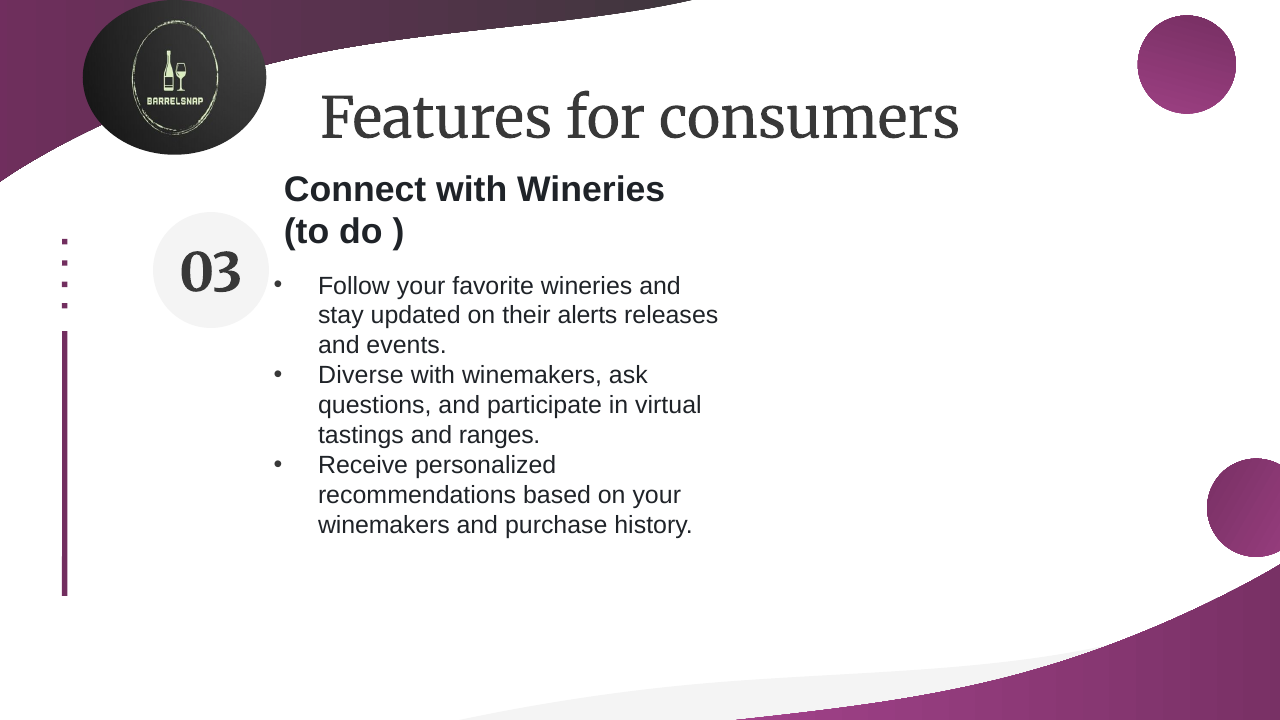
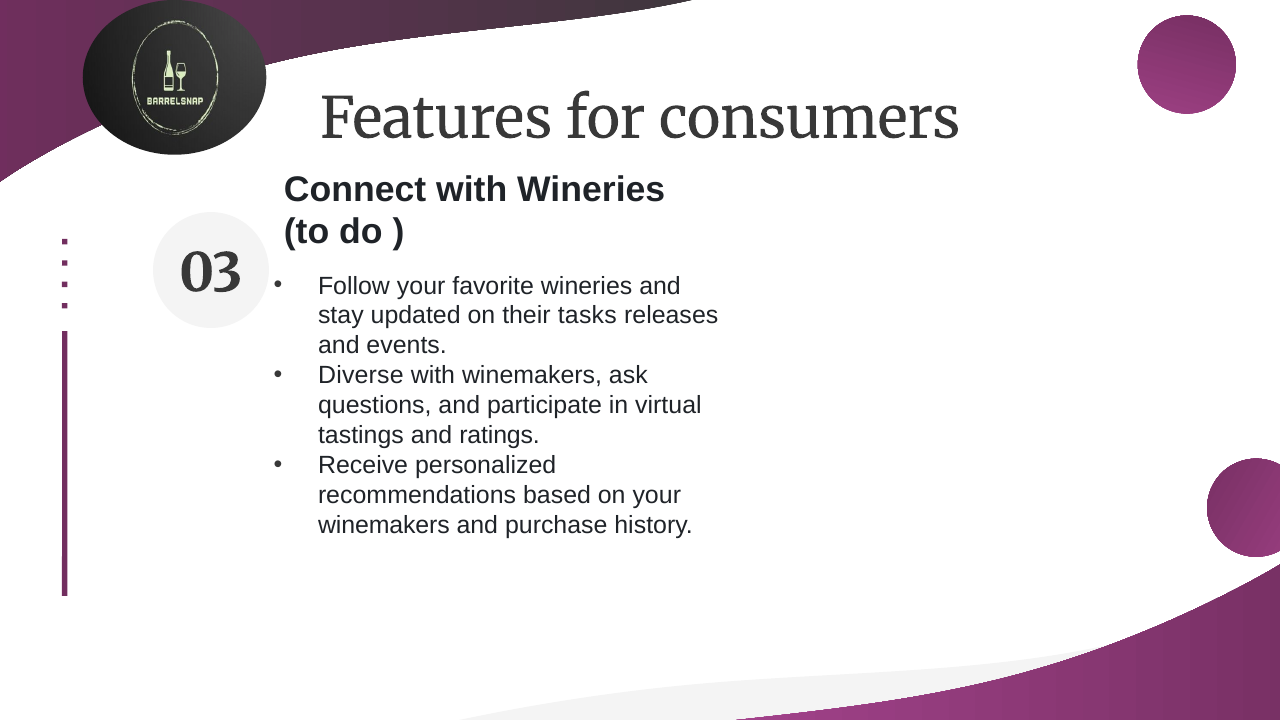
alerts: alerts -> tasks (587, 316)
ranges: ranges -> ratings (500, 435)
